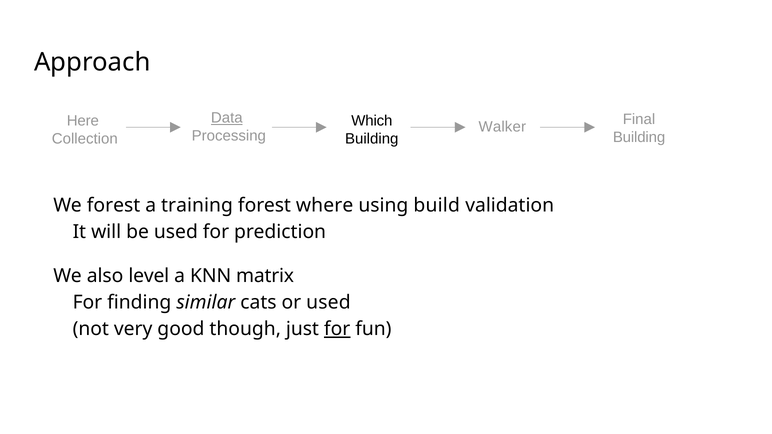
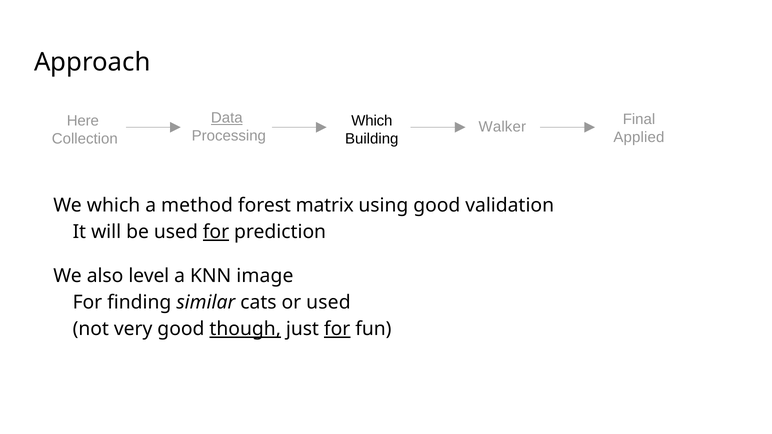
Building: Building -> Applied (639, 137)
We forest: forest -> which (114, 205)
training: training -> method (197, 205)
where: where -> matrix (325, 205)
using build: build -> good (437, 205)
for underline: none -> present (216, 232)
matrix: matrix -> image (265, 276)
though underline: none -> present (245, 329)
